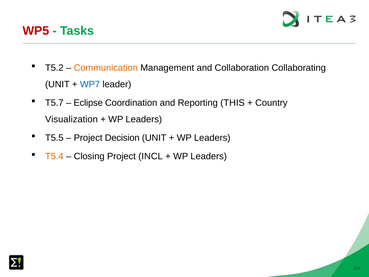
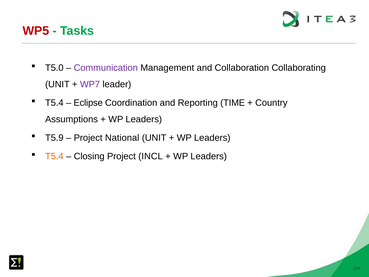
T5.2: T5.2 -> T5.0 (54, 68)
Communication colour: orange -> purple (106, 68)
WP7 colour: blue -> purple (90, 84)
T5.7: T5.7 -> T5.4 (54, 103)
THIS: THIS -> TIME (233, 103)
Visualization: Visualization -> Assumptions (72, 119)
T5.5: T5.5 -> T5.9 (54, 138)
Decision: Decision -> National (122, 138)
